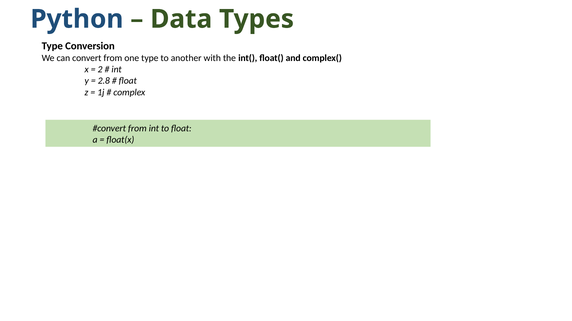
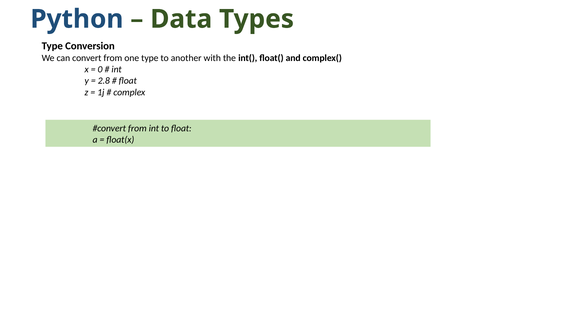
2: 2 -> 0 (100, 70)
